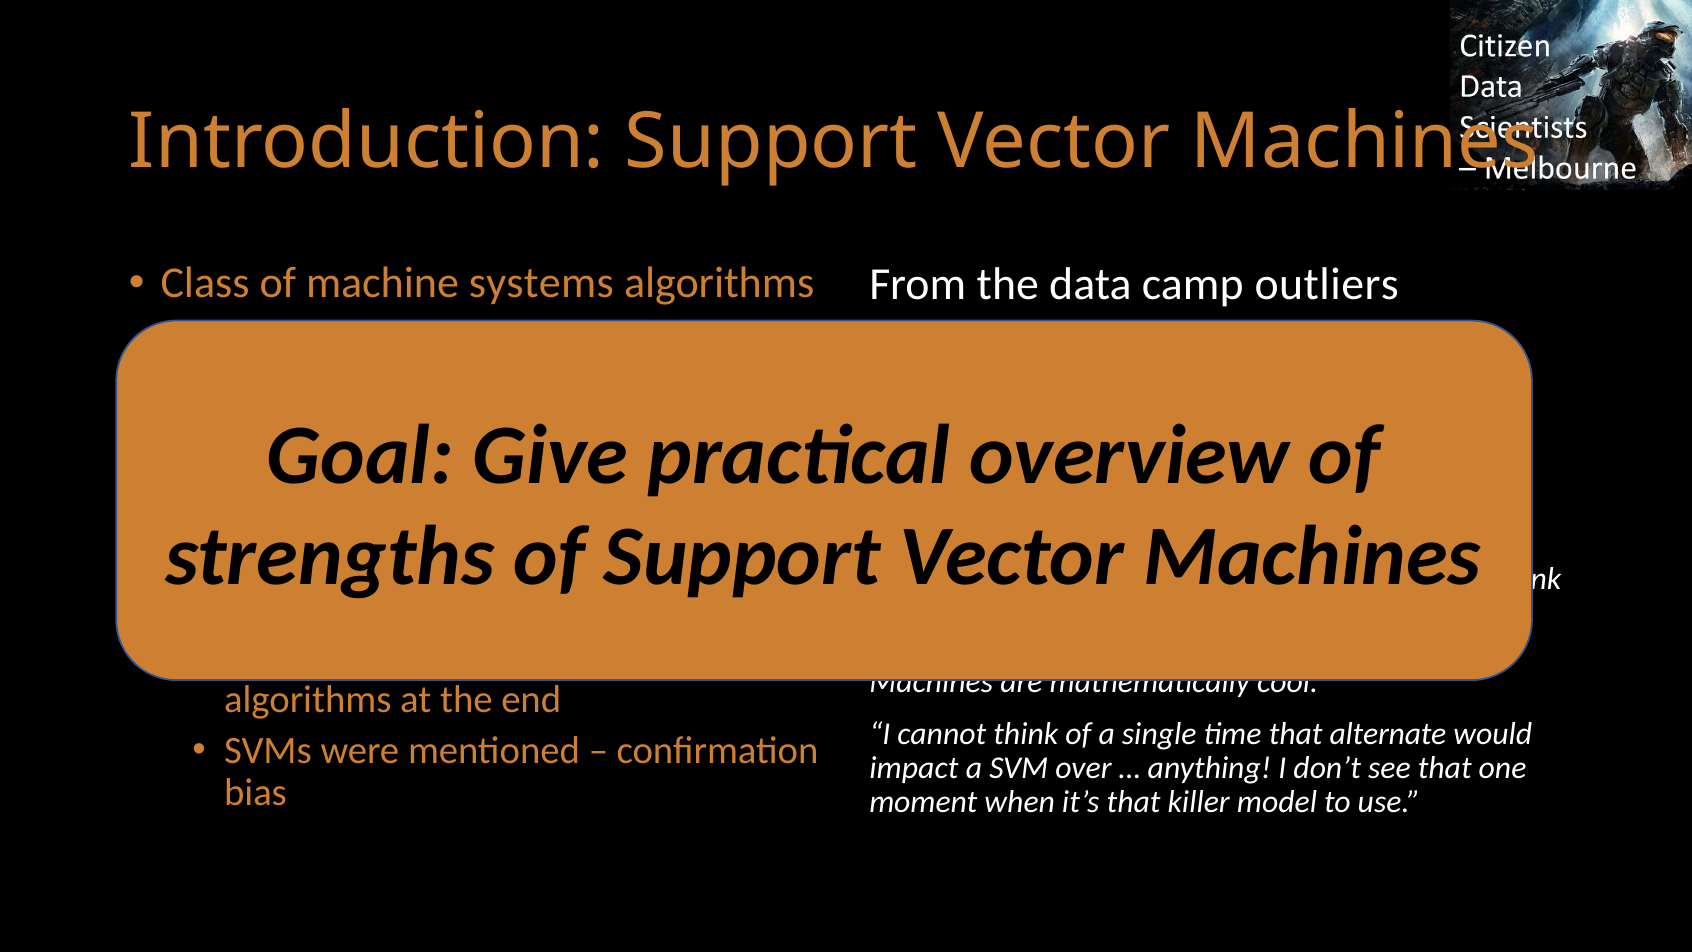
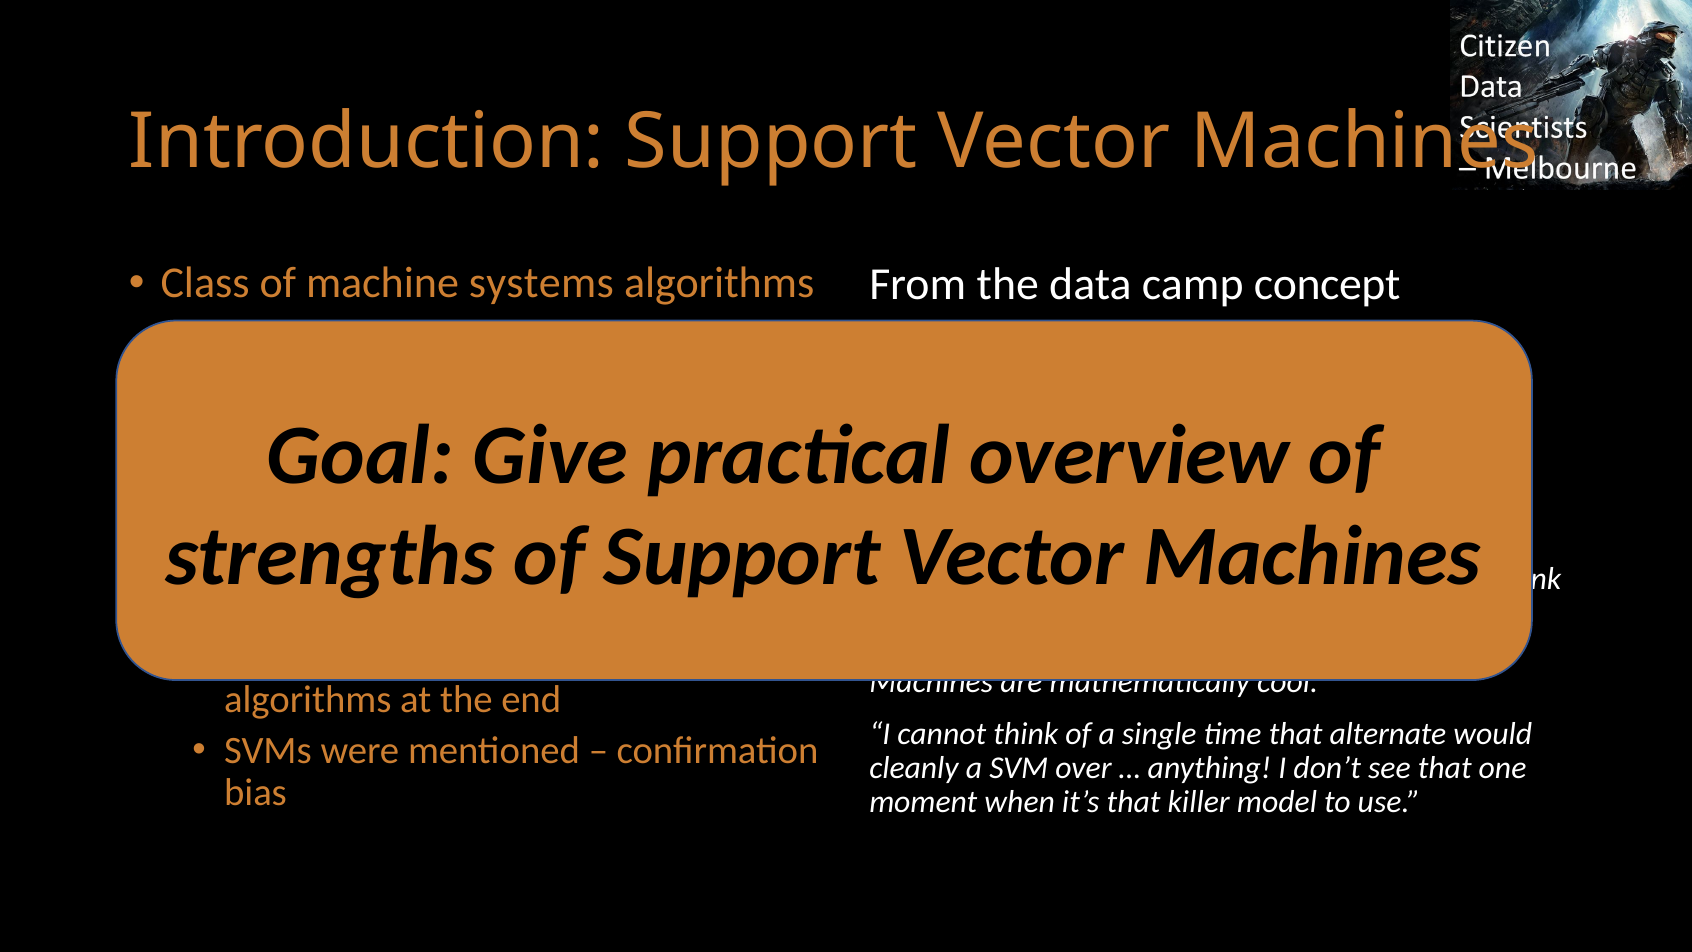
outliers: outliers -> concept (1327, 284)
impact: impact -> cleanly (914, 768)
